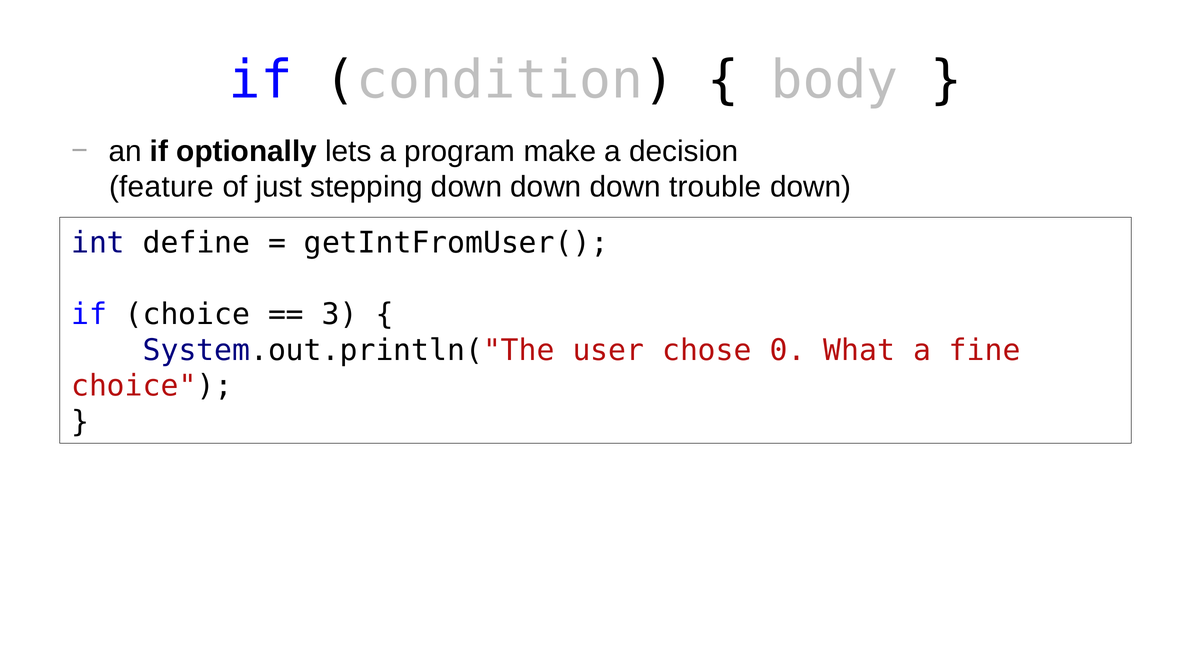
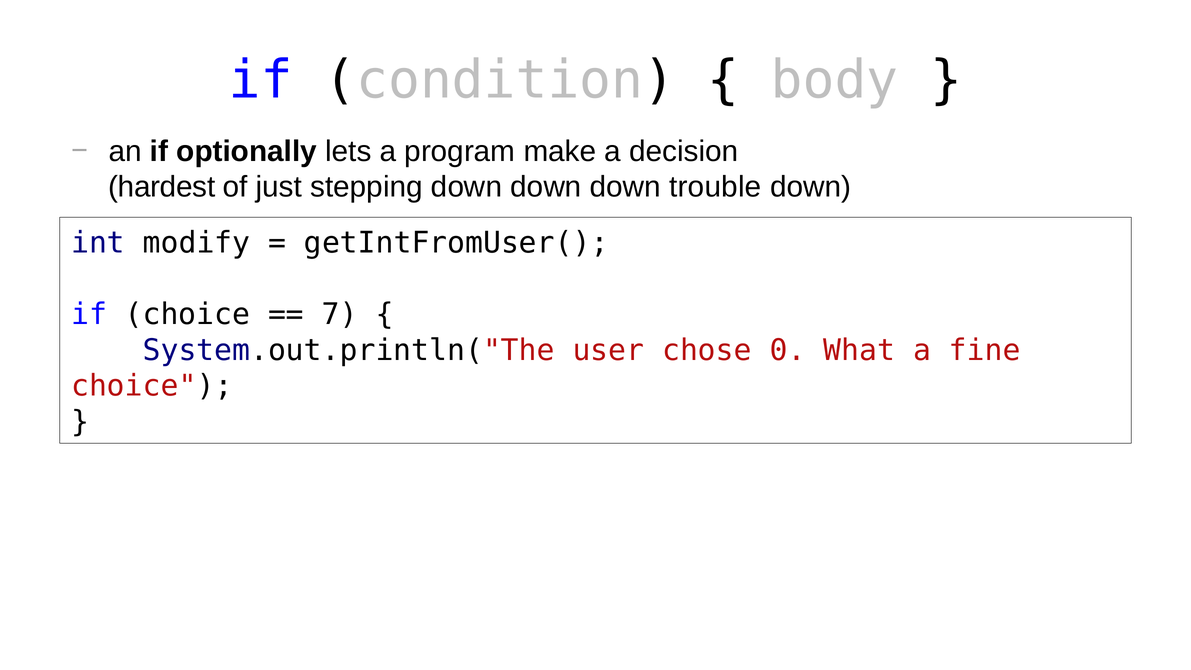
feature: feature -> hardest (162, 187)
define: define -> modify (197, 243)
3: 3 -> 7 (340, 315)
